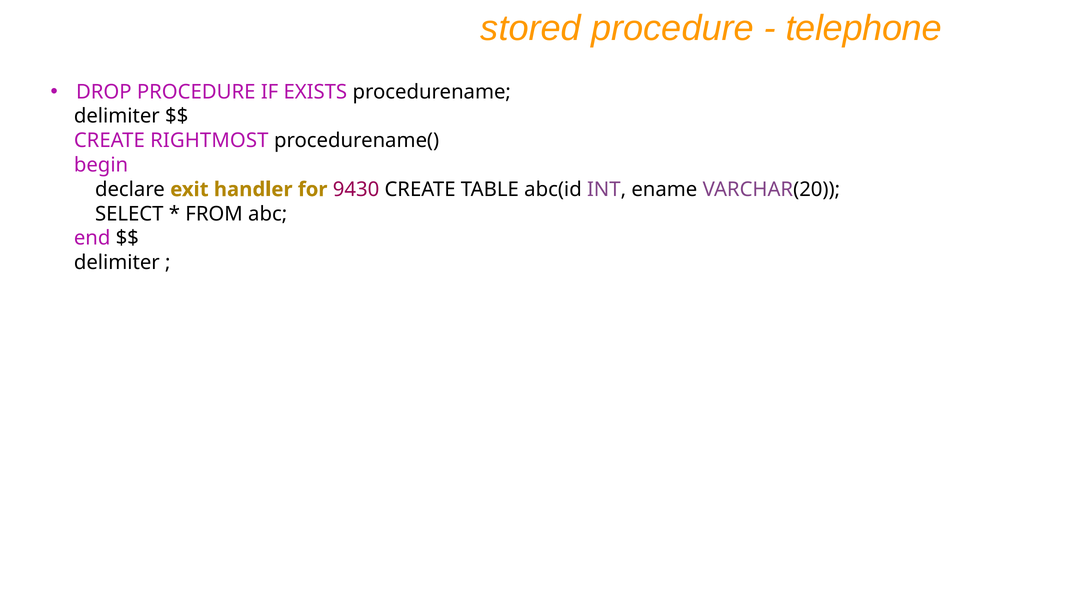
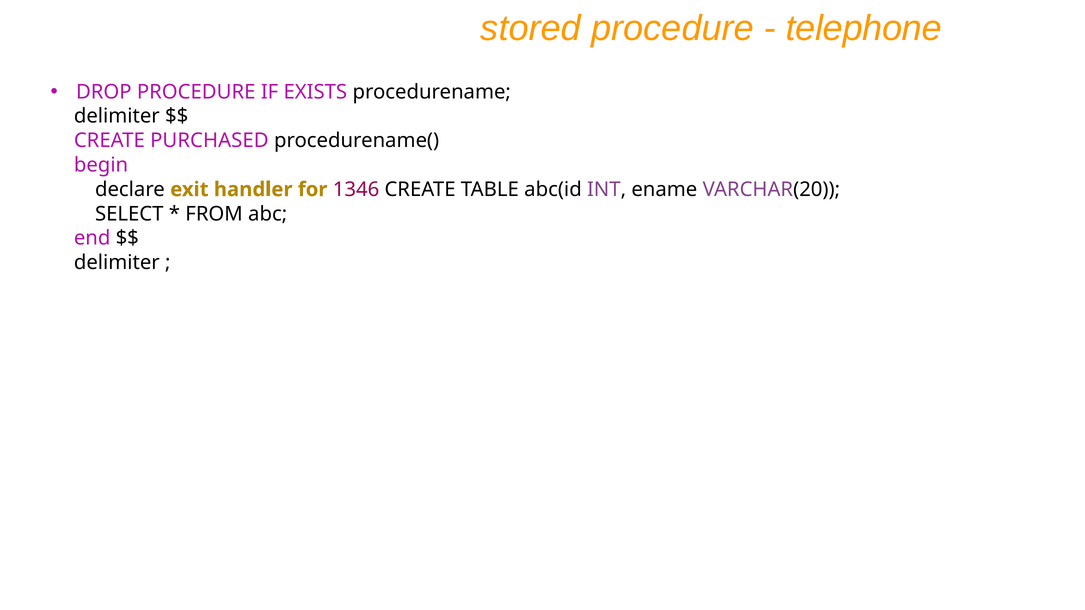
RIGHTMOST: RIGHTMOST -> PURCHASED (209, 141)
9430: 9430 -> 1346 (356, 190)
